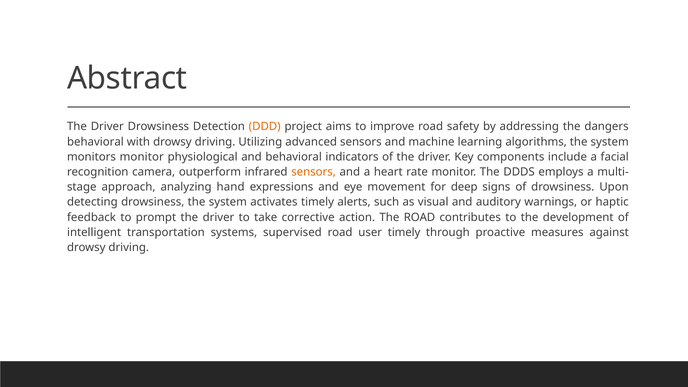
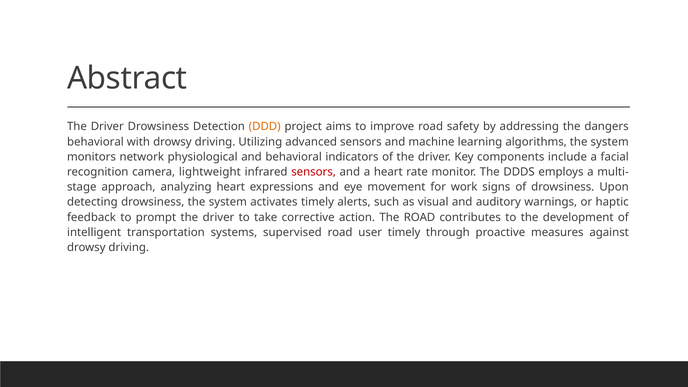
monitors monitor: monitor -> network (142, 157)
outperform: outperform -> lightweight (210, 172)
sensors colour: orange -> red (314, 172)
analyzing hand: hand -> heart (231, 187)
deep: deep -> work (464, 187)
